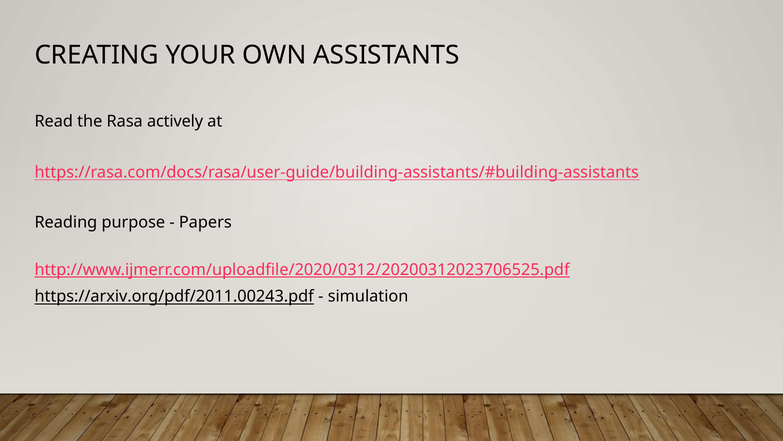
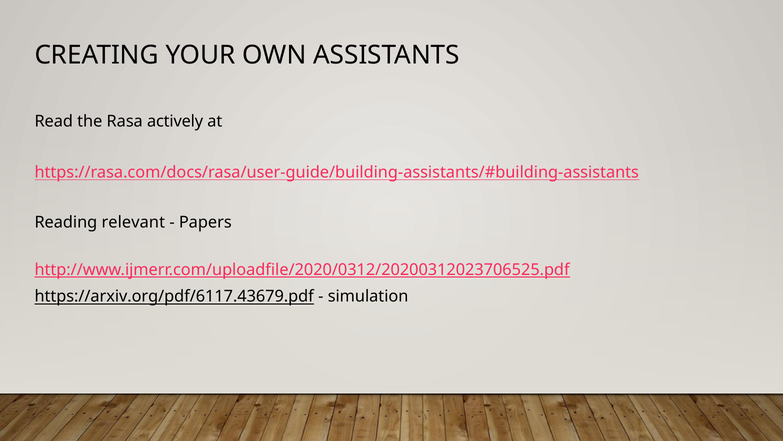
purpose: purpose -> relevant (133, 222)
https://arxiv.org/pdf/2011.00243.pdf: https://arxiv.org/pdf/2011.00243.pdf -> https://arxiv.org/pdf/6117.43679.pdf (174, 296)
